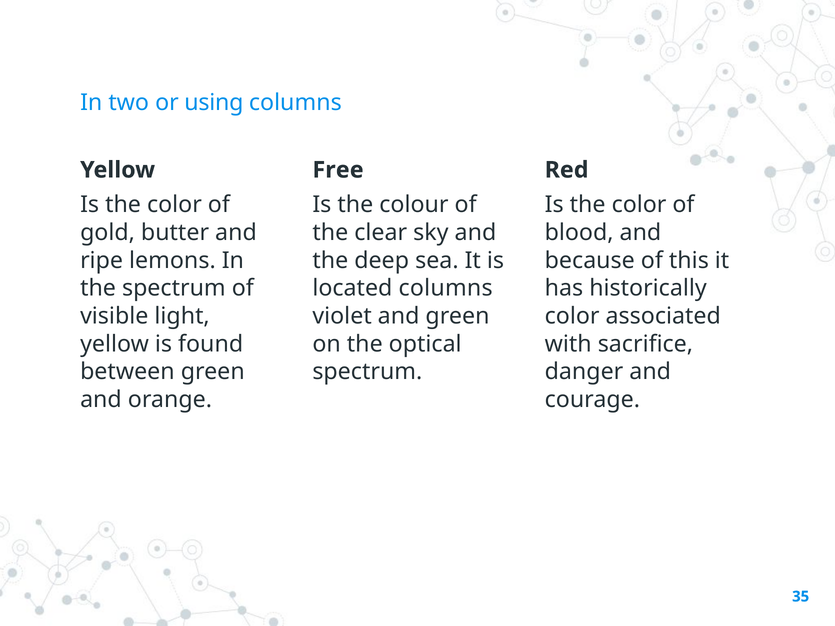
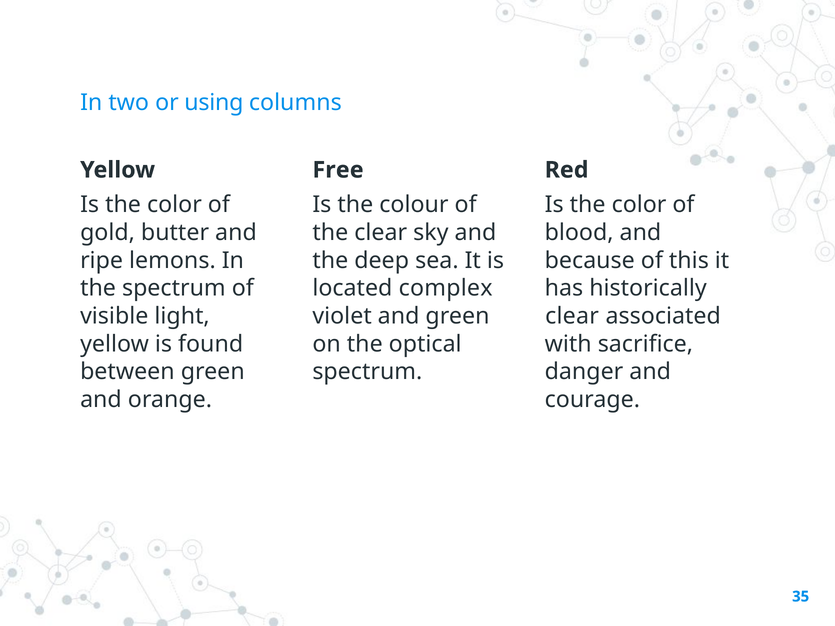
located columns: columns -> complex (446, 288)
color: color -> clear (572, 316)
